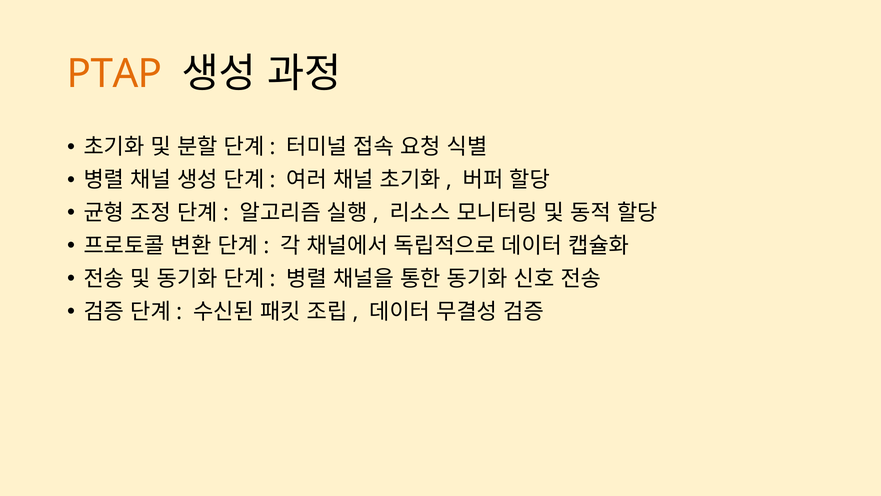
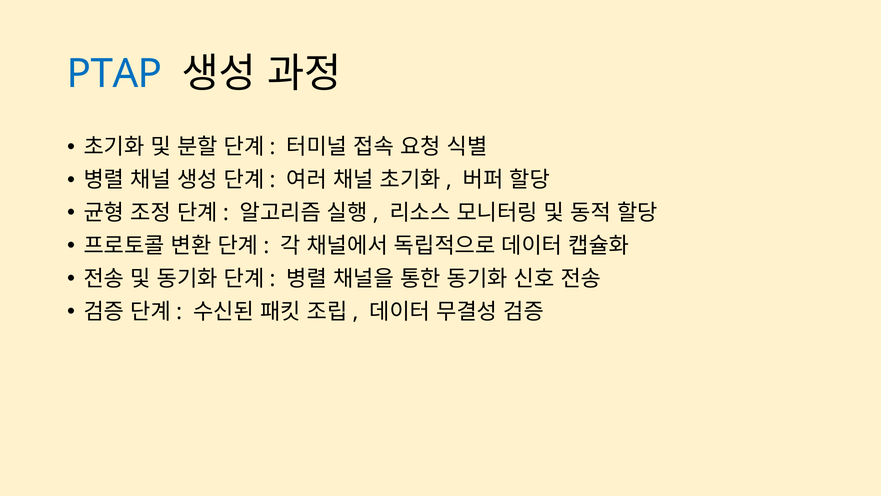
PTAP colour: orange -> blue (114, 74)
